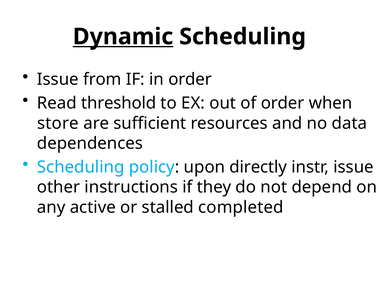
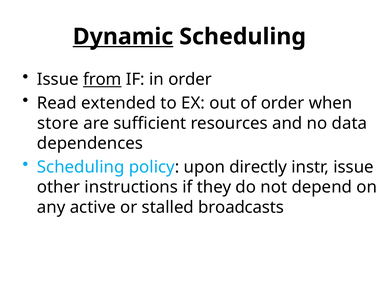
from underline: none -> present (102, 80)
threshold: threshold -> extended (119, 103)
completed: completed -> broadcasts (241, 208)
